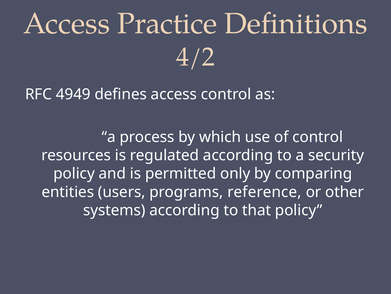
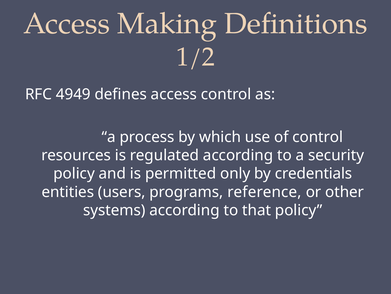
Practice: Practice -> Making (167, 24)
4/2: 4/2 -> 1/2 (195, 57)
comparing: comparing -> credentials (314, 173)
